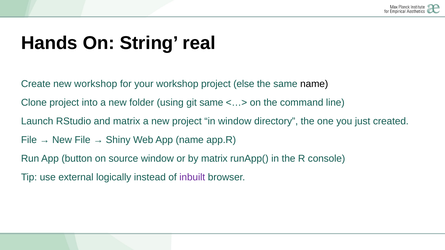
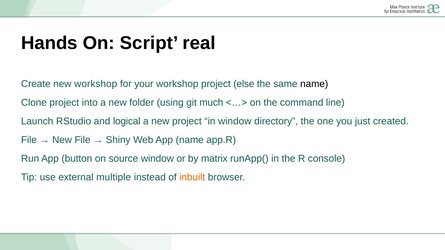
String: String -> Script (149, 43)
git same: same -> much (211, 103)
and matrix: matrix -> logical (127, 121)
logically: logically -> multiple (114, 178)
inbuilt colour: purple -> orange (192, 178)
